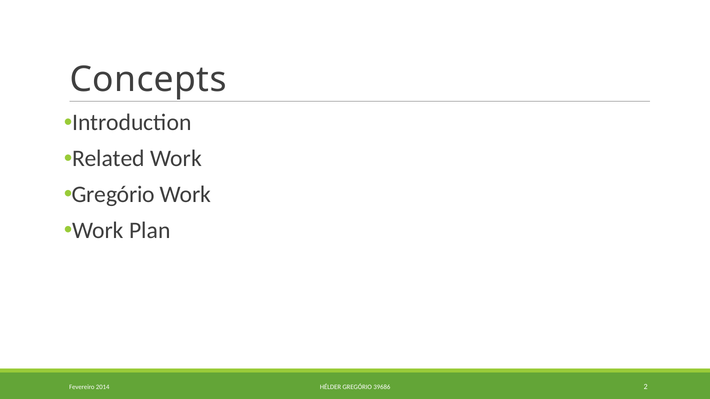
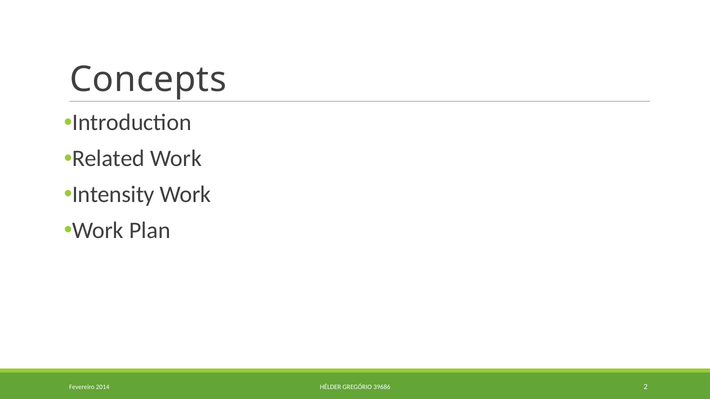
Gregório: Gregório -> Intensity (113, 195)
